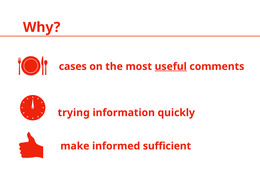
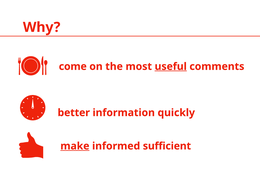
cases: cases -> come (73, 66)
trying: trying -> better (74, 113)
make underline: none -> present (75, 146)
